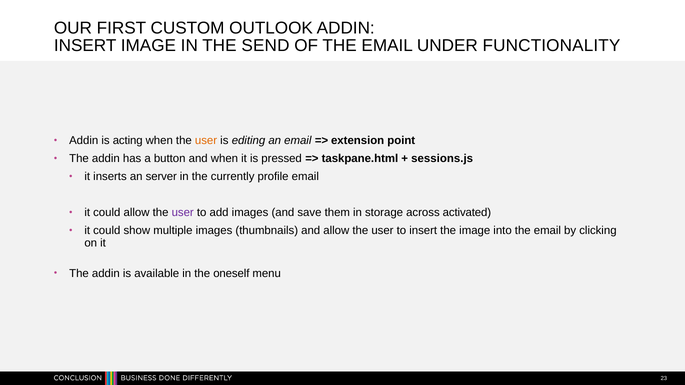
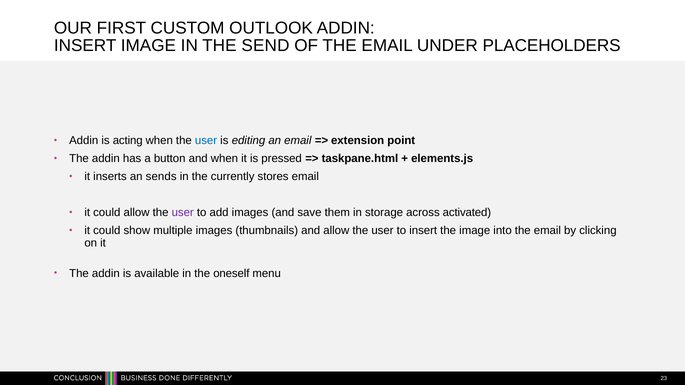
FUNCTIONALITY: FUNCTIONALITY -> PLACEHOLDERS (552, 46)
user colour: orange -> blue (206, 141)
sessions.js: sessions.js -> elements.js (442, 159)
server: server -> sends (161, 177)
profile: profile -> stores (273, 177)
